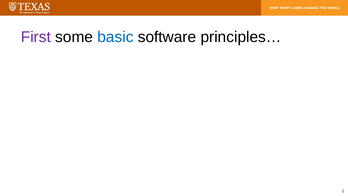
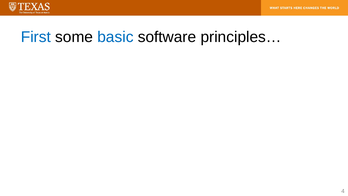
First colour: purple -> blue (36, 37)
